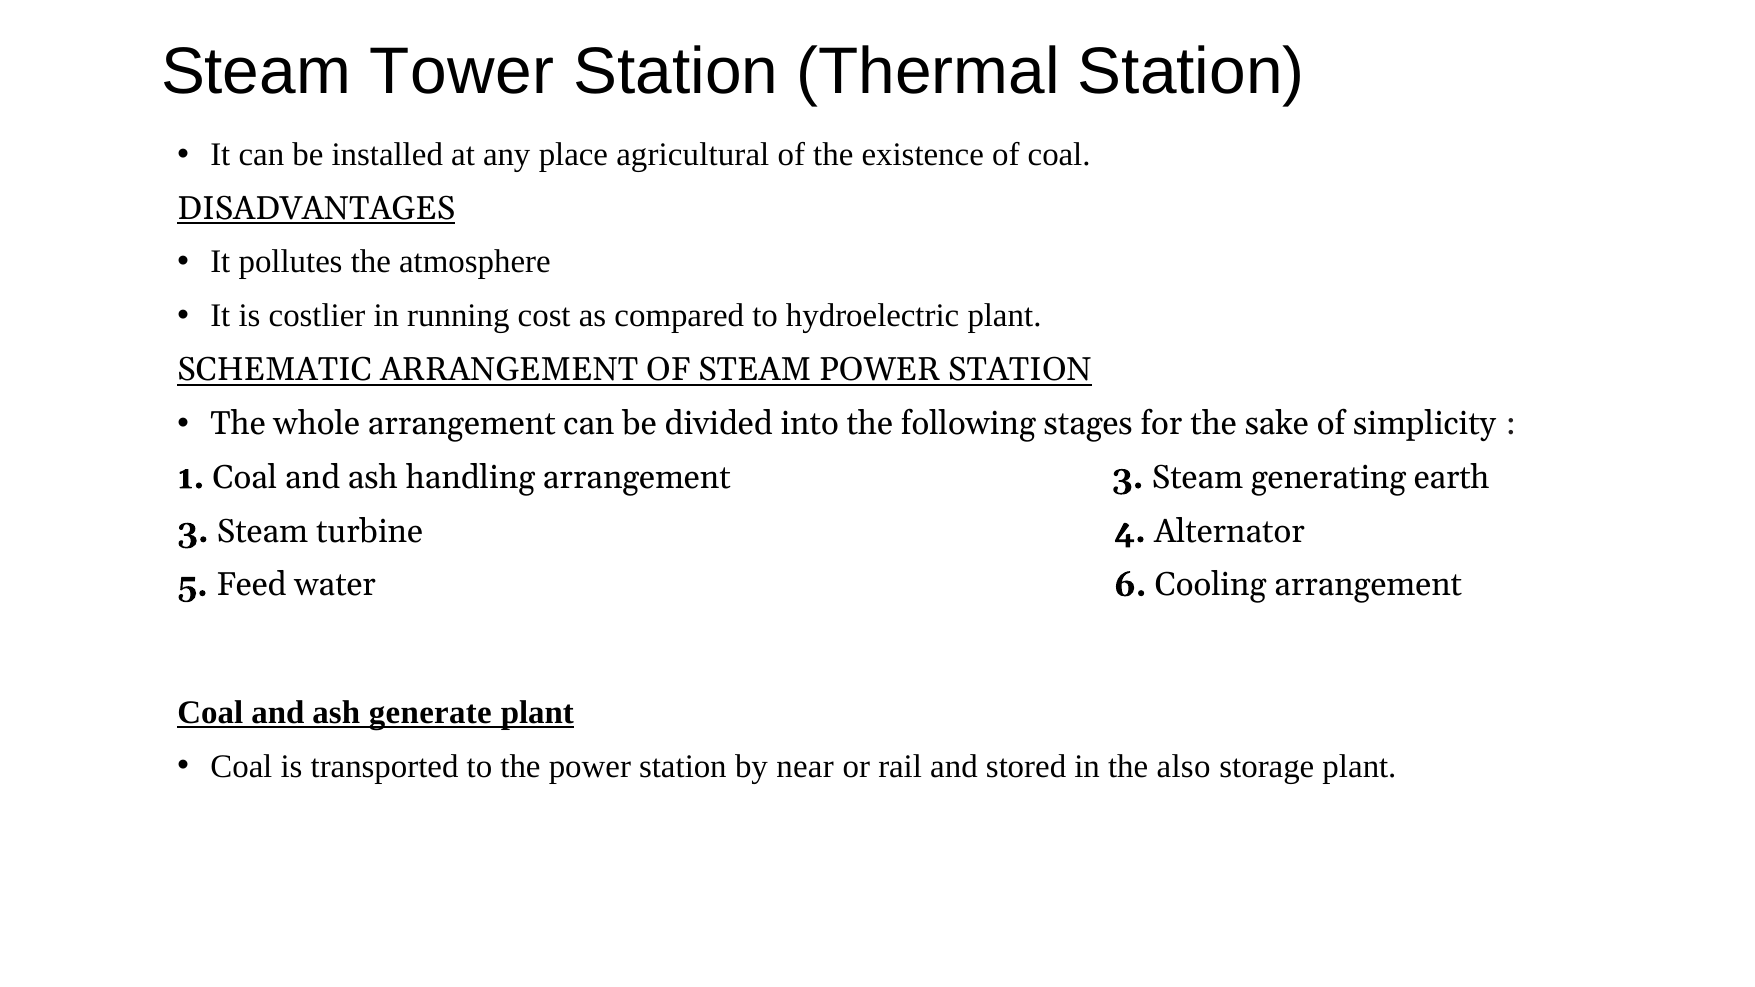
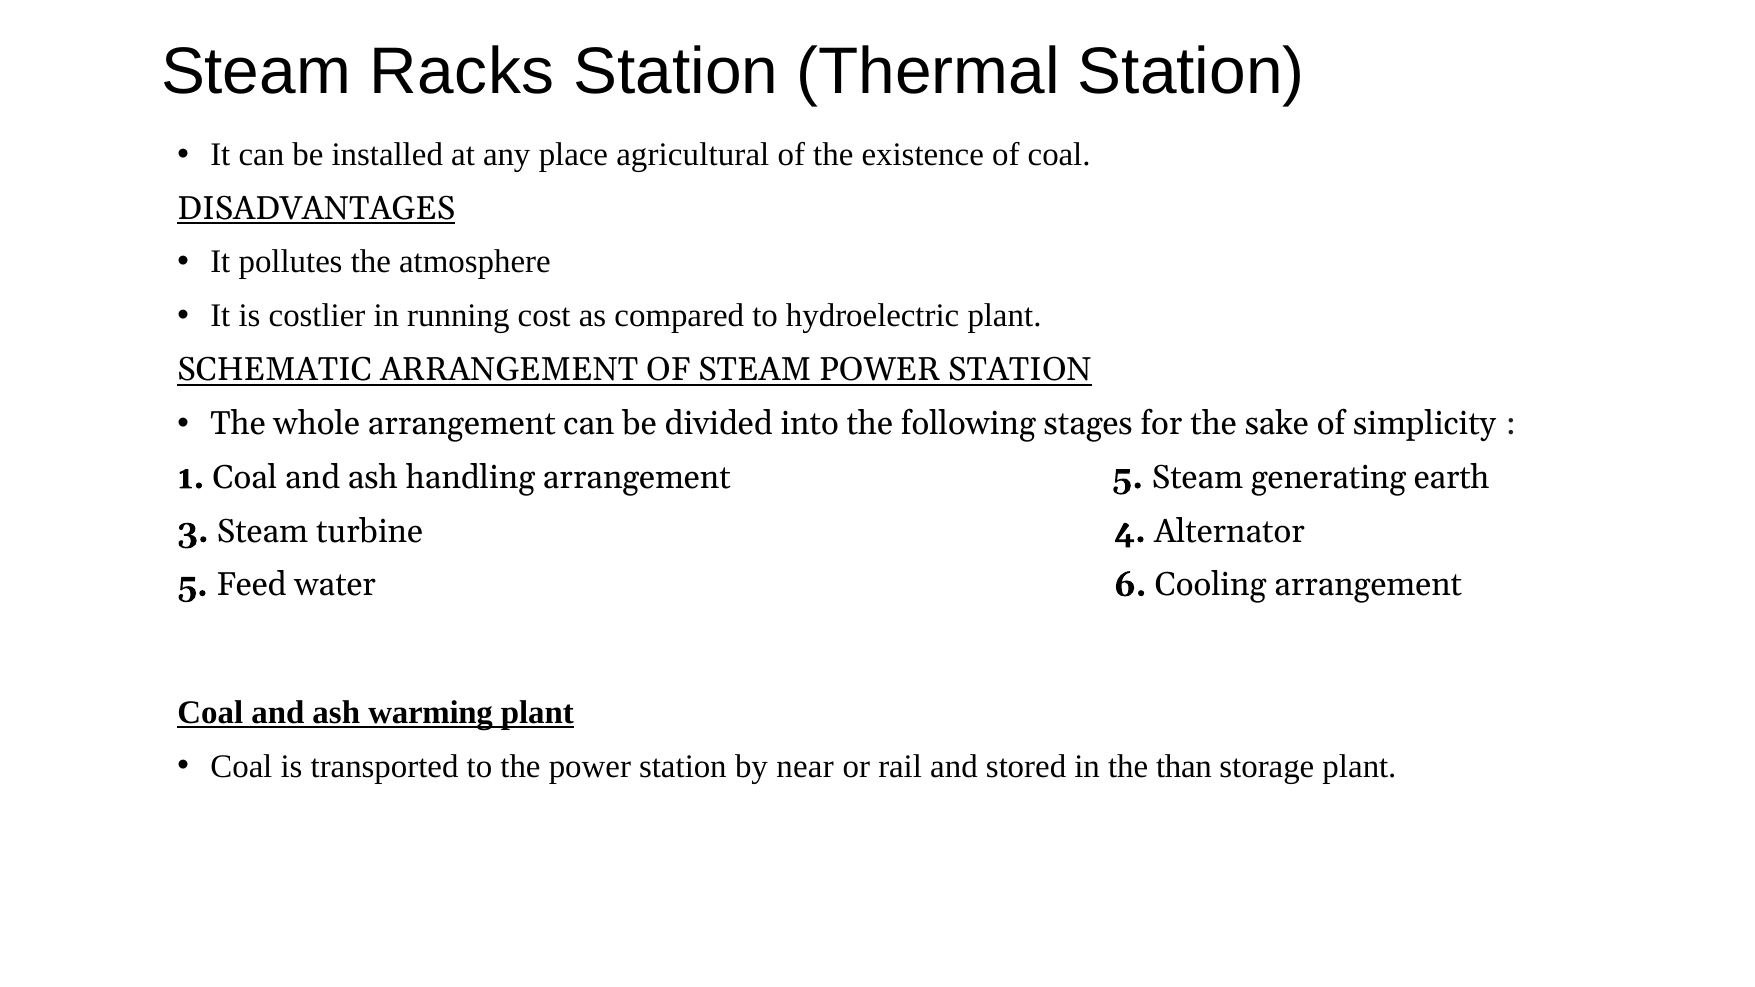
Tower: Tower -> Racks (462, 72)
arrangement 3: 3 -> 5 (1128, 477)
generate: generate -> warming (431, 712)
also: also -> than (1184, 766)
